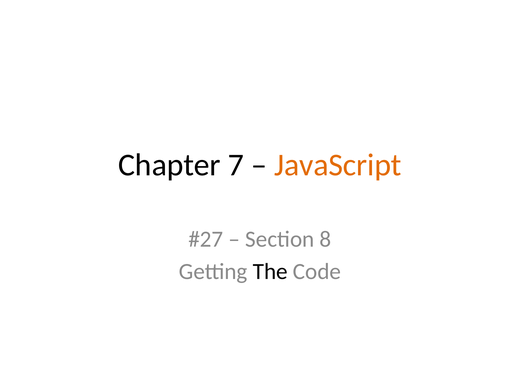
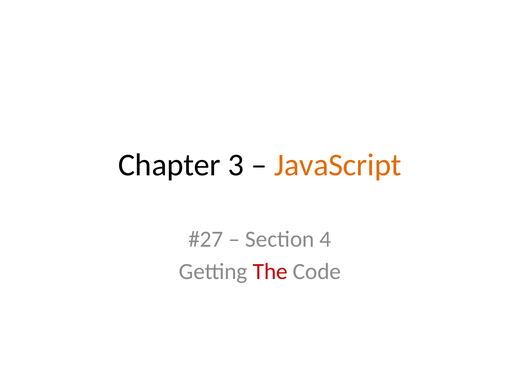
7: 7 -> 3 (236, 165)
8: 8 -> 4 (325, 239)
The colour: black -> red (270, 271)
